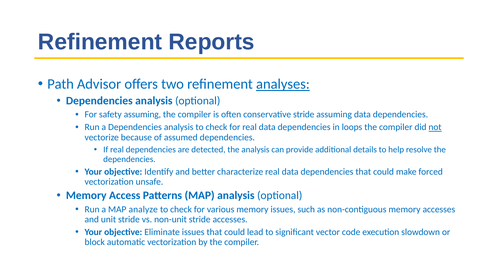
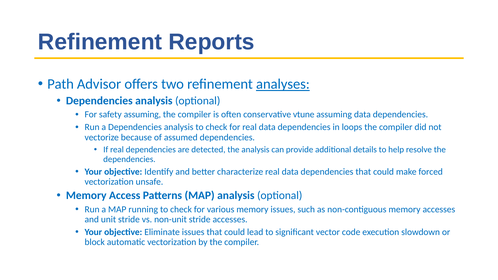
conservative stride: stride -> vtune (304, 115)
not underline: present -> none (435, 127)
analyze: analyze -> running (143, 209)
